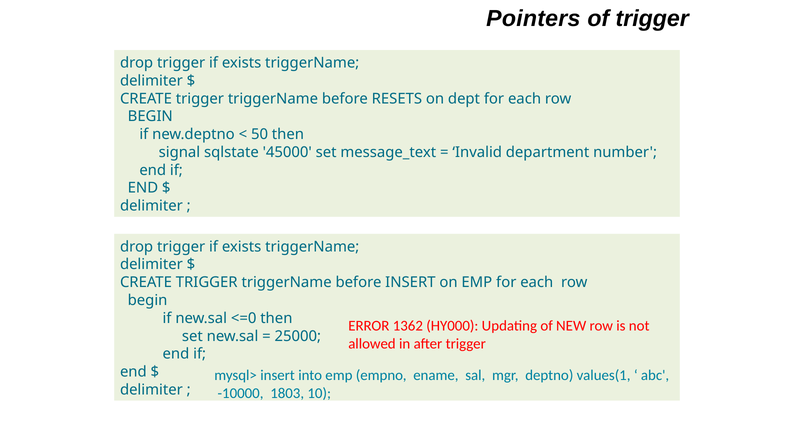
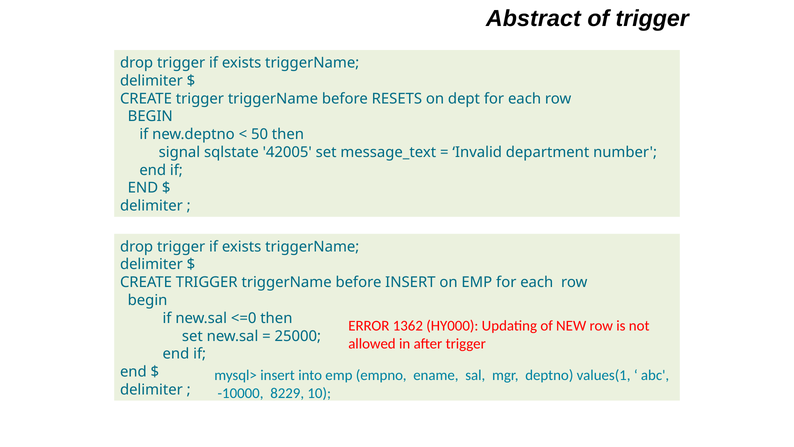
Pointers: Pointers -> Abstract (533, 18)
45000: 45000 -> 42005 (287, 152)
1803: 1803 -> 8229 (287, 393)
